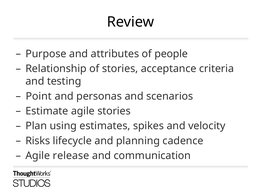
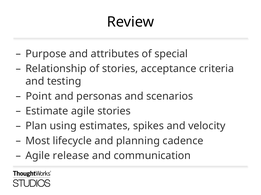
people: people -> special (171, 54)
Risks: Risks -> Most (38, 141)
